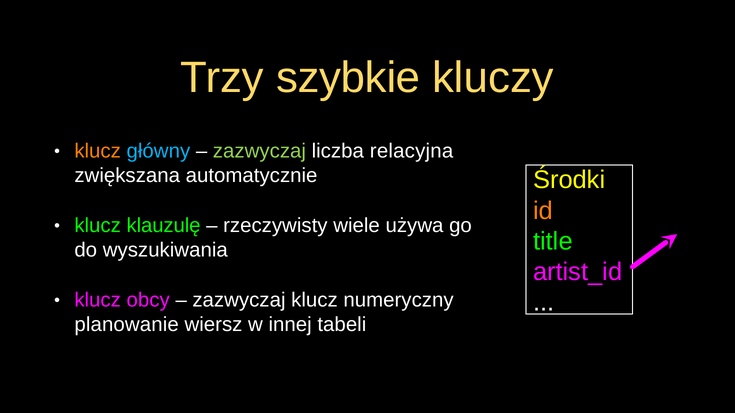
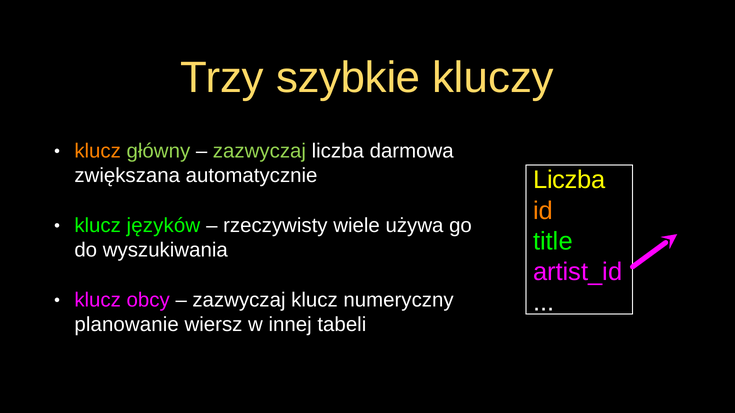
główny colour: light blue -> light green (158, 151)
relacyjna: relacyjna -> darmowa (412, 151)
Środki: Środki -> Liczba (569, 180)
klauzulę: klauzulę -> języków (163, 226)
